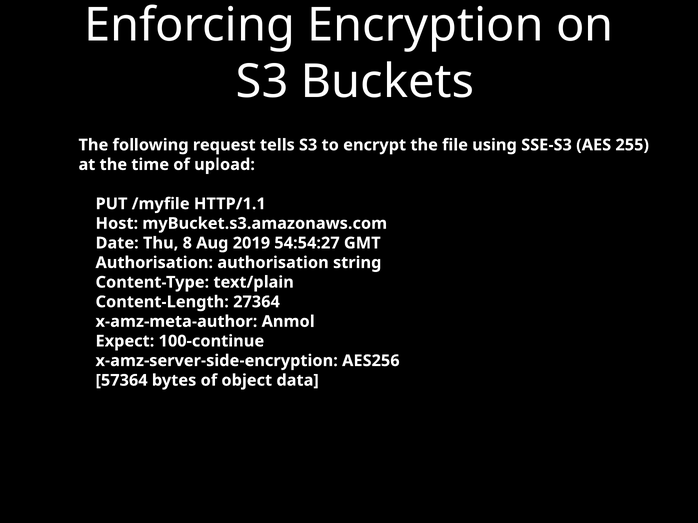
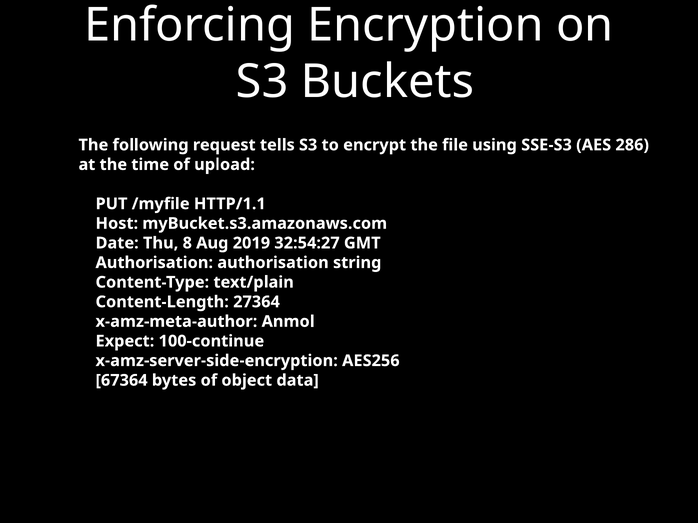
255: 255 -> 286 (632, 145)
54:54:27: 54:54:27 -> 32:54:27 (307, 243)
57364: 57364 -> 67364 (122, 381)
